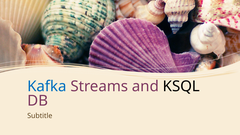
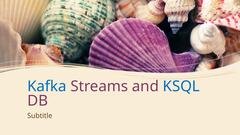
KSQL colour: black -> blue (181, 86)
